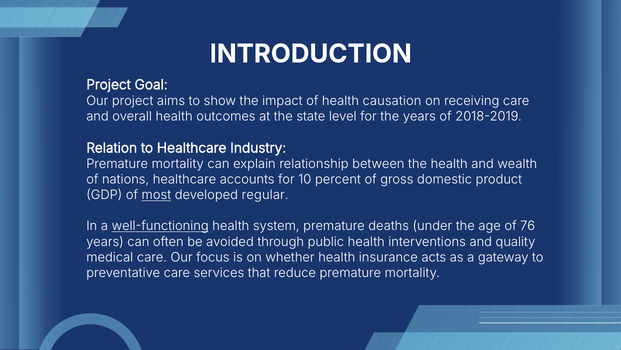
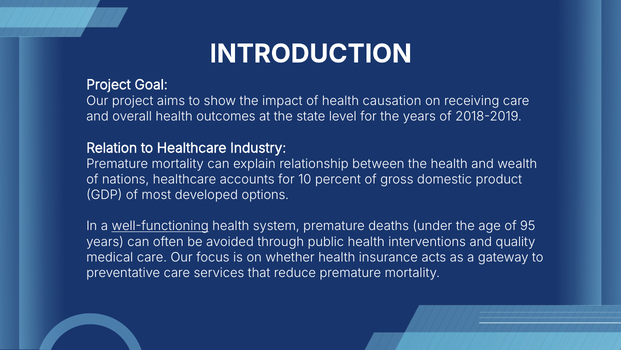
most underline: present -> none (156, 195)
regular: regular -> options (265, 195)
76: 76 -> 95 (528, 226)
